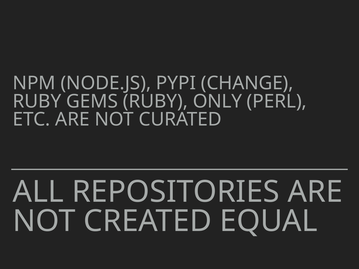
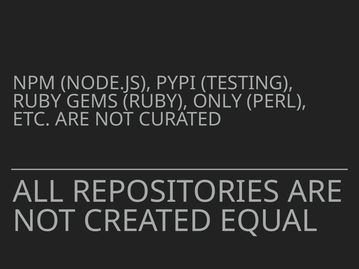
CHANGE: CHANGE -> TESTING (247, 83)
